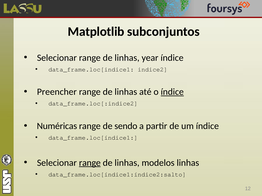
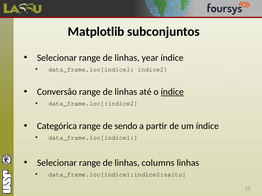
Preencher: Preencher -> Conversão (57, 92)
Numéricas: Numéricas -> Categórica (57, 126)
range underline: present -> none (90, 163)
modelos: modelos -> columns (158, 163)
